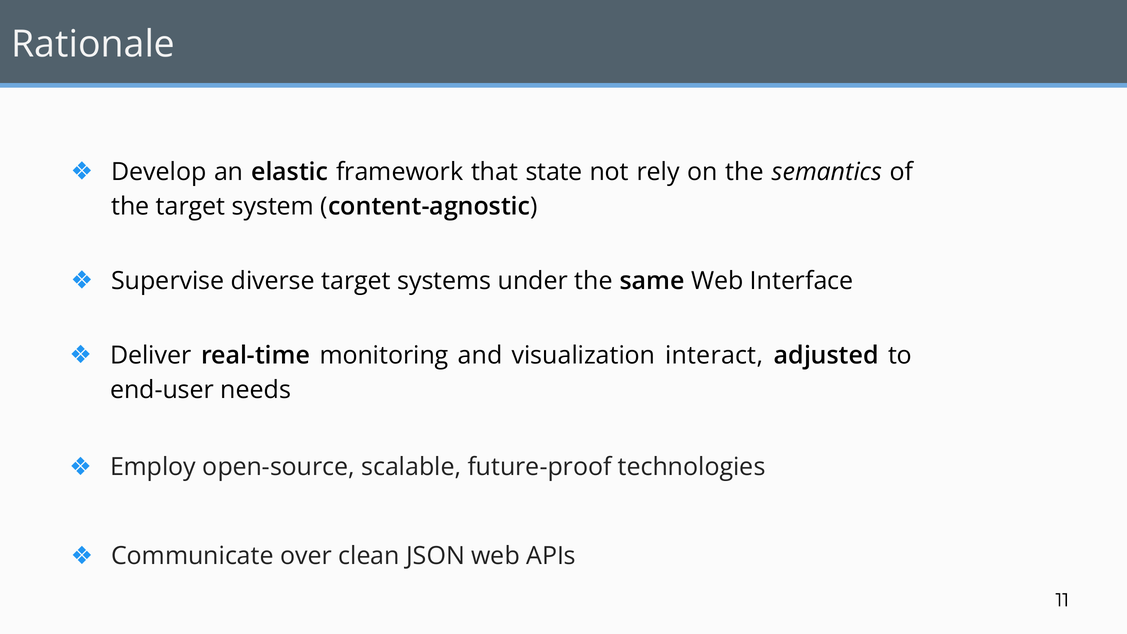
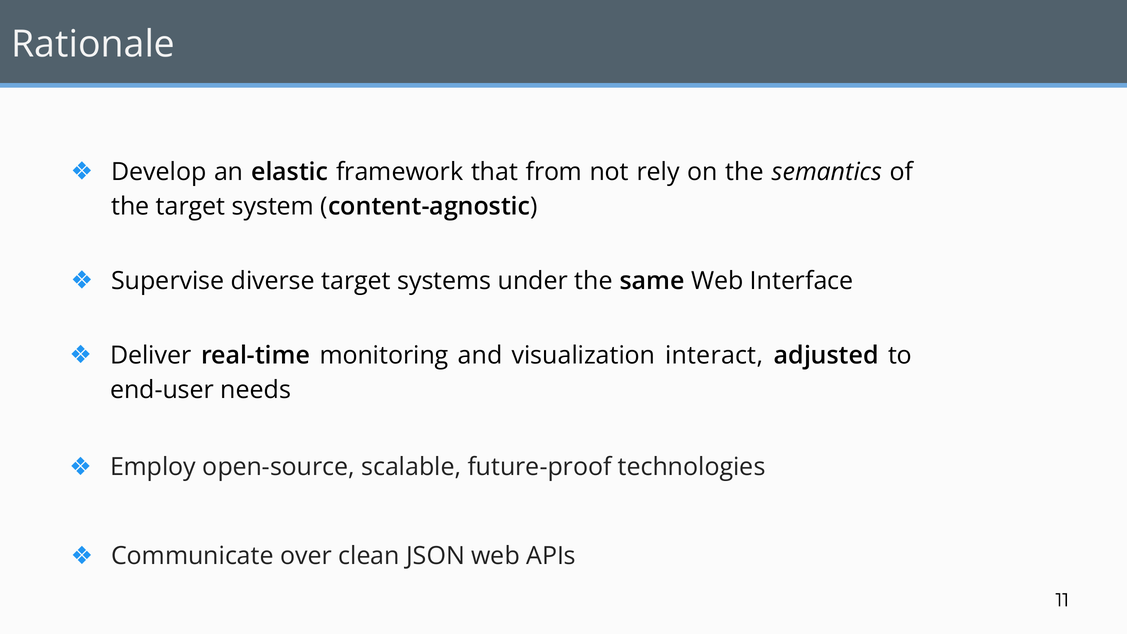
state: state -> from (554, 172)
